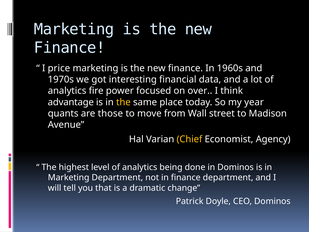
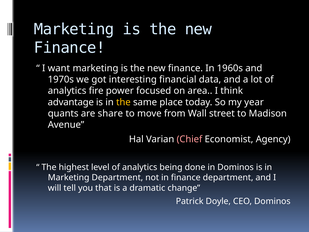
price: price -> want (59, 68)
over: over -> area (200, 91)
those: those -> share (110, 113)
Chief colour: yellow -> pink (189, 139)
